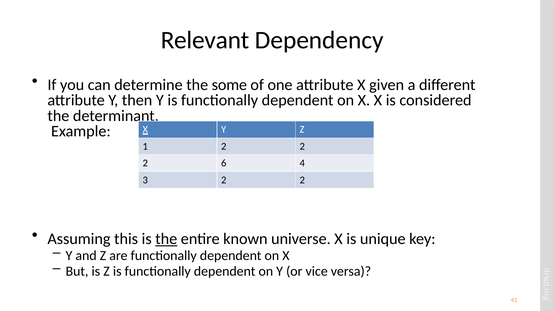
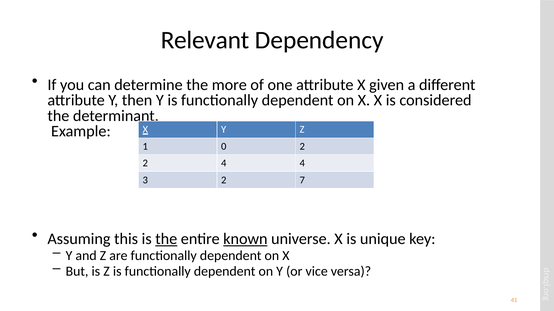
some: some -> more (229, 85)
1 2: 2 -> 0 (224, 147)
2 6: 6 -> 4 (224, 163)
3 2 2: 2 -> 7 (302, 180)
known underline: none -> present (245, 239)
